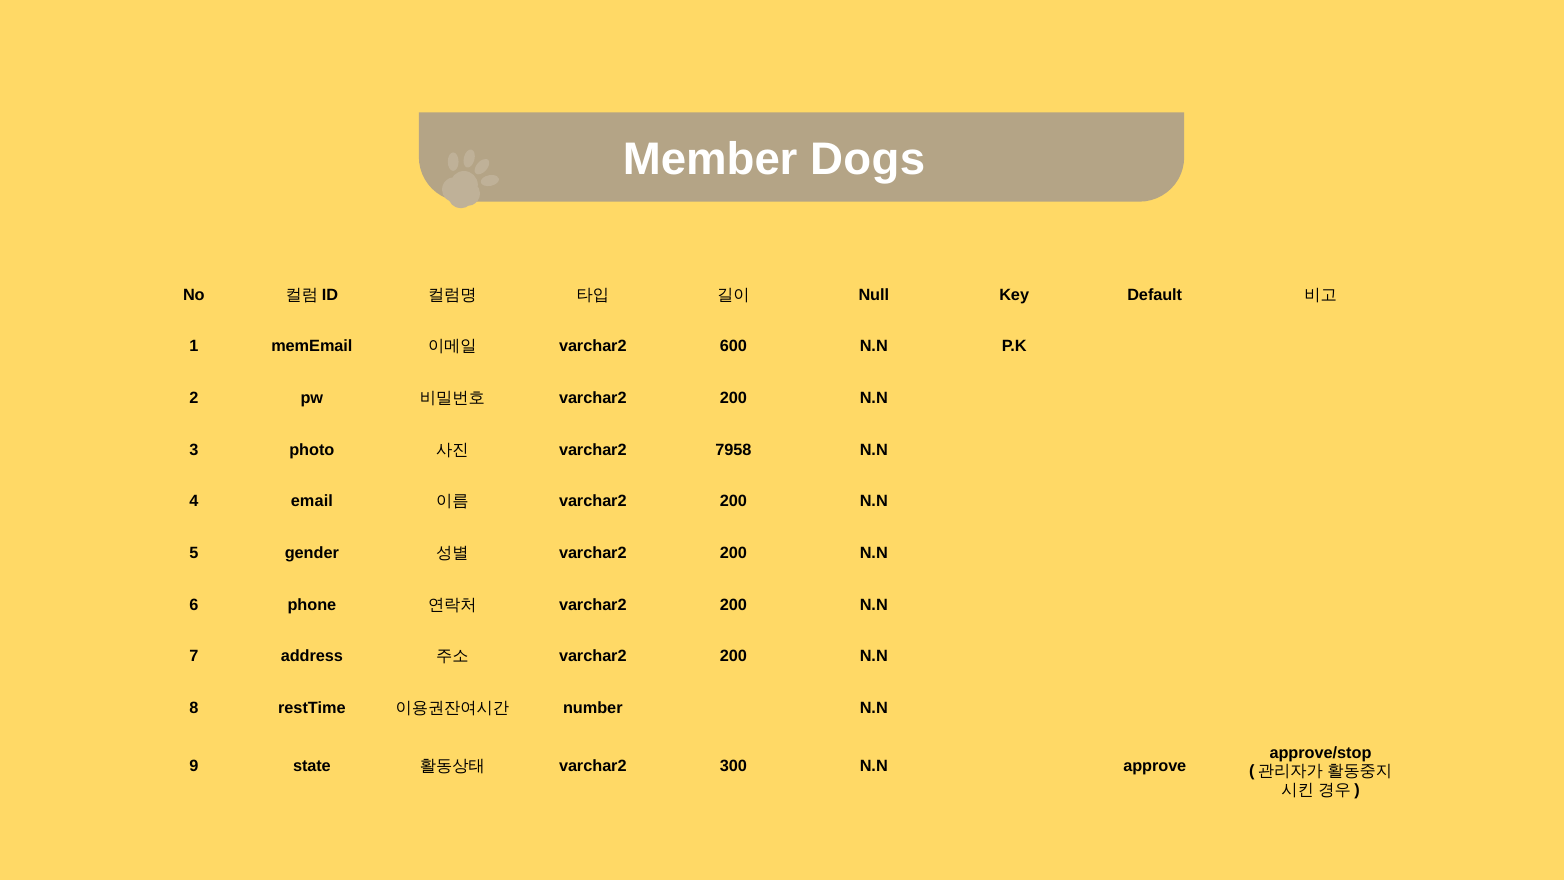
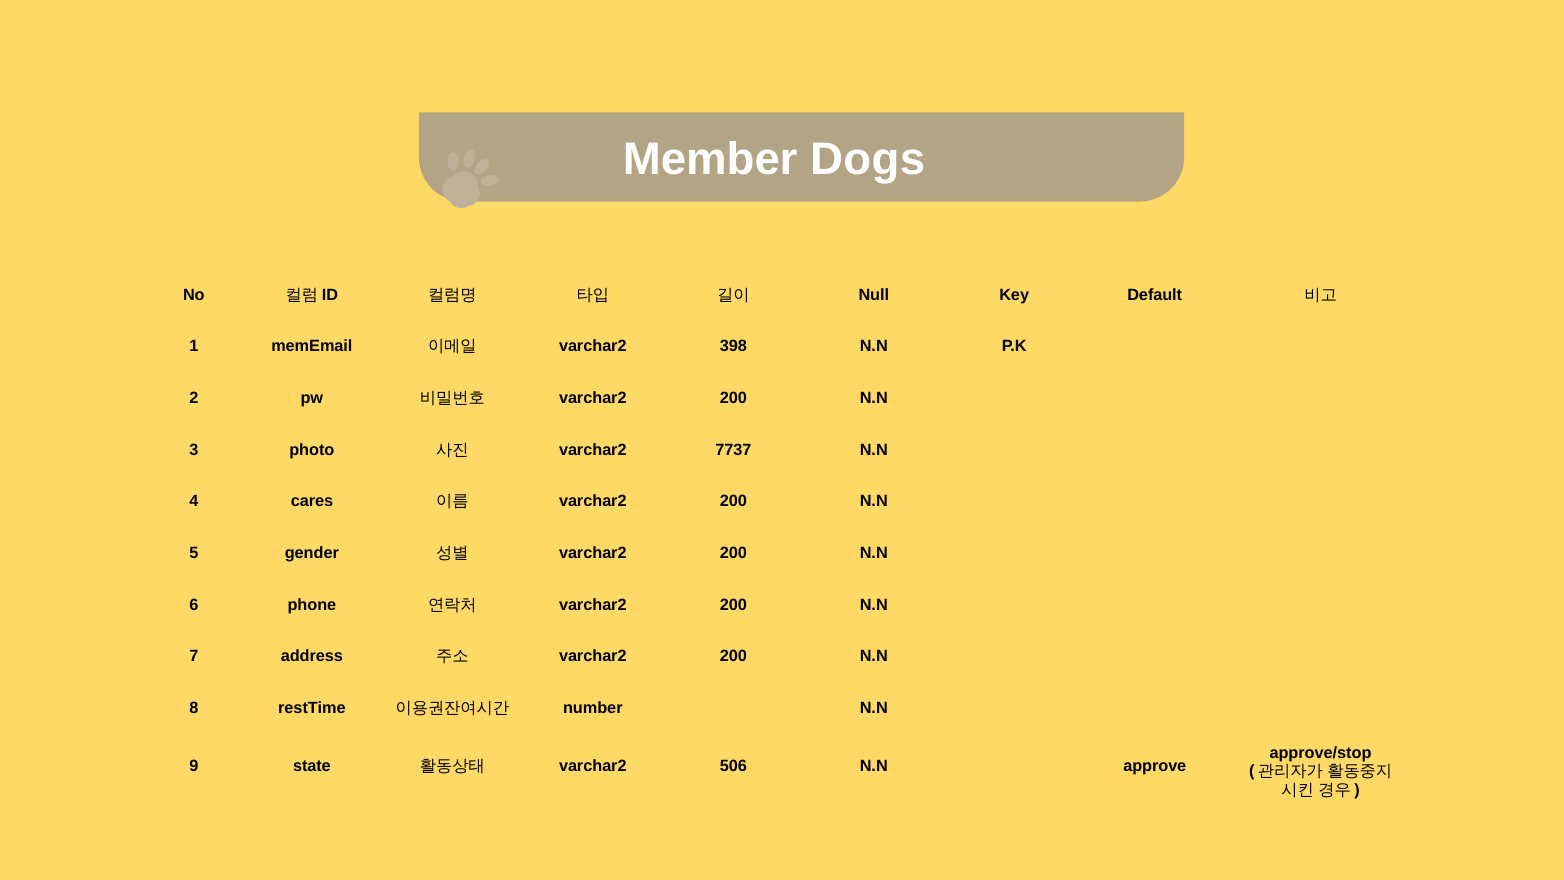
600: 600 -> 398 (733, 346)
7958: 7958 -> 7737 (733, 450)
email: email -> cares (312, 501)
300: 300 -> 506 (733, 766)
